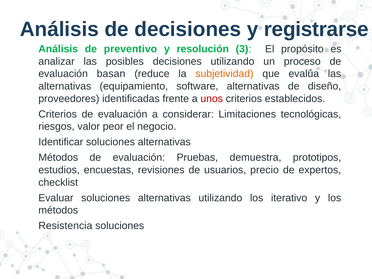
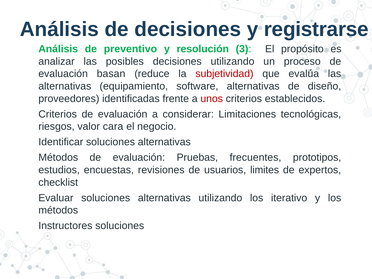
subjetividad colour: orange -> red (224, 74)
peor: peor -> cara (113, 127)
demuestra: demuestra -> frecuentes (255, 158)
precio: precio -> limites (265, 170)
Resistencia: Resistencia -> Instructores (65, 226)
